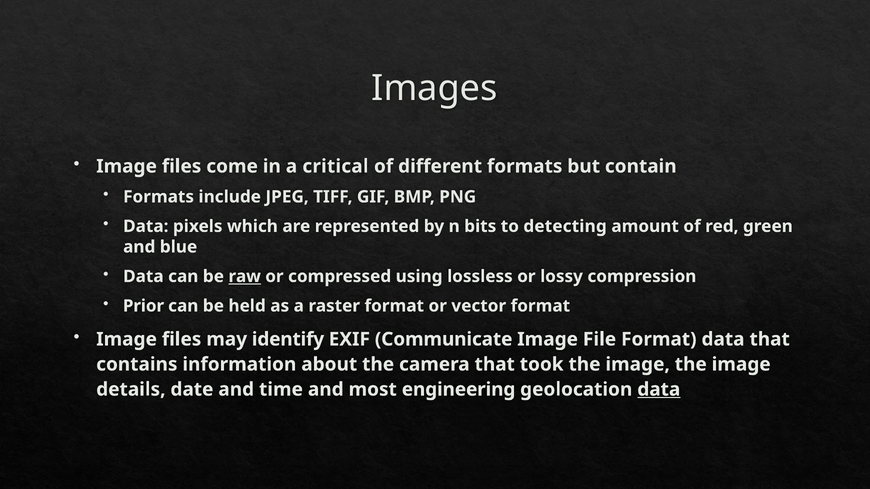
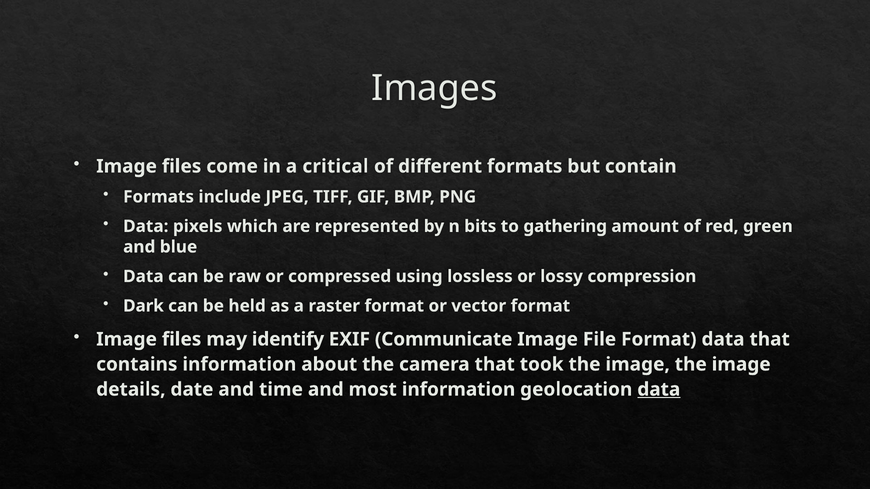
detecting: detecting -> gathering (565, 226)
raw underline: present -> none (245, 277)
Prior: Prior -> Dark (143, 306)
most engineering: engineering -> information (458, 390)
